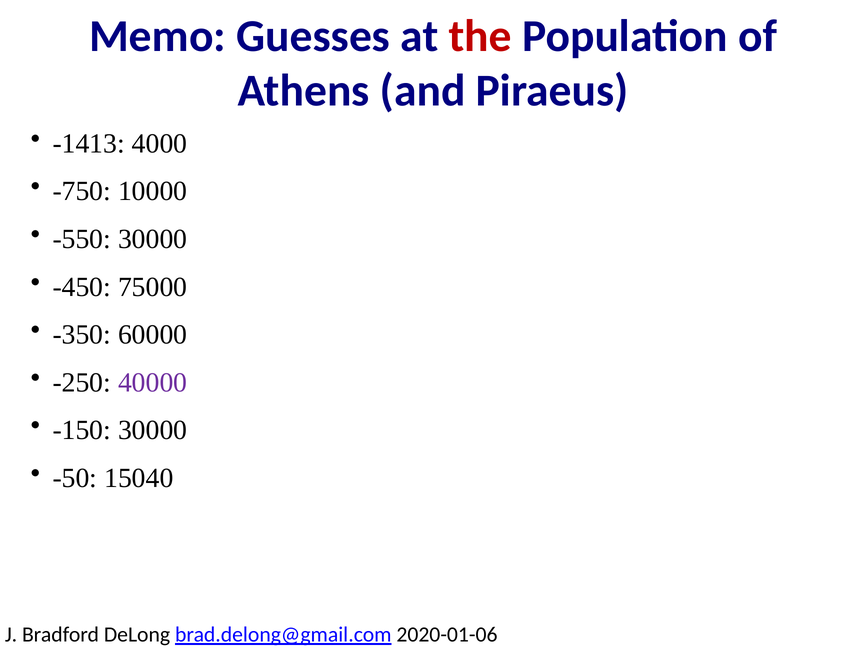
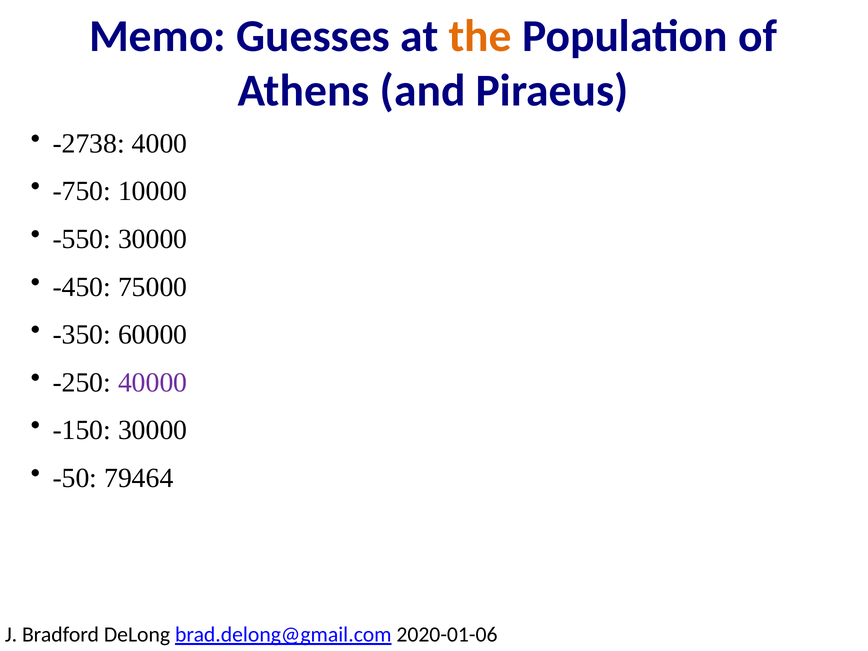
the colour: red -> orange (480, 36)
-1413: -1413 -> -2738 (89, 143)
15040: 15040 -> 79464 (139, 478)
